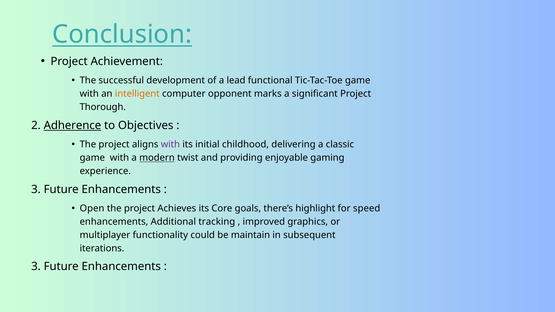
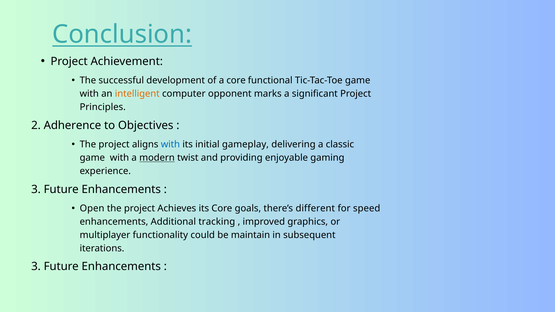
a lead: lead -> core (236, 81)
Thorough: Thorough -> Principles (103, 107)
Adherence underline: present -> none (72, 125)
with colour: purple -> blue (170, 145)
childhood: childhood -> gameplay (245, 145)
highlight: highlight -> different (315, 209)
